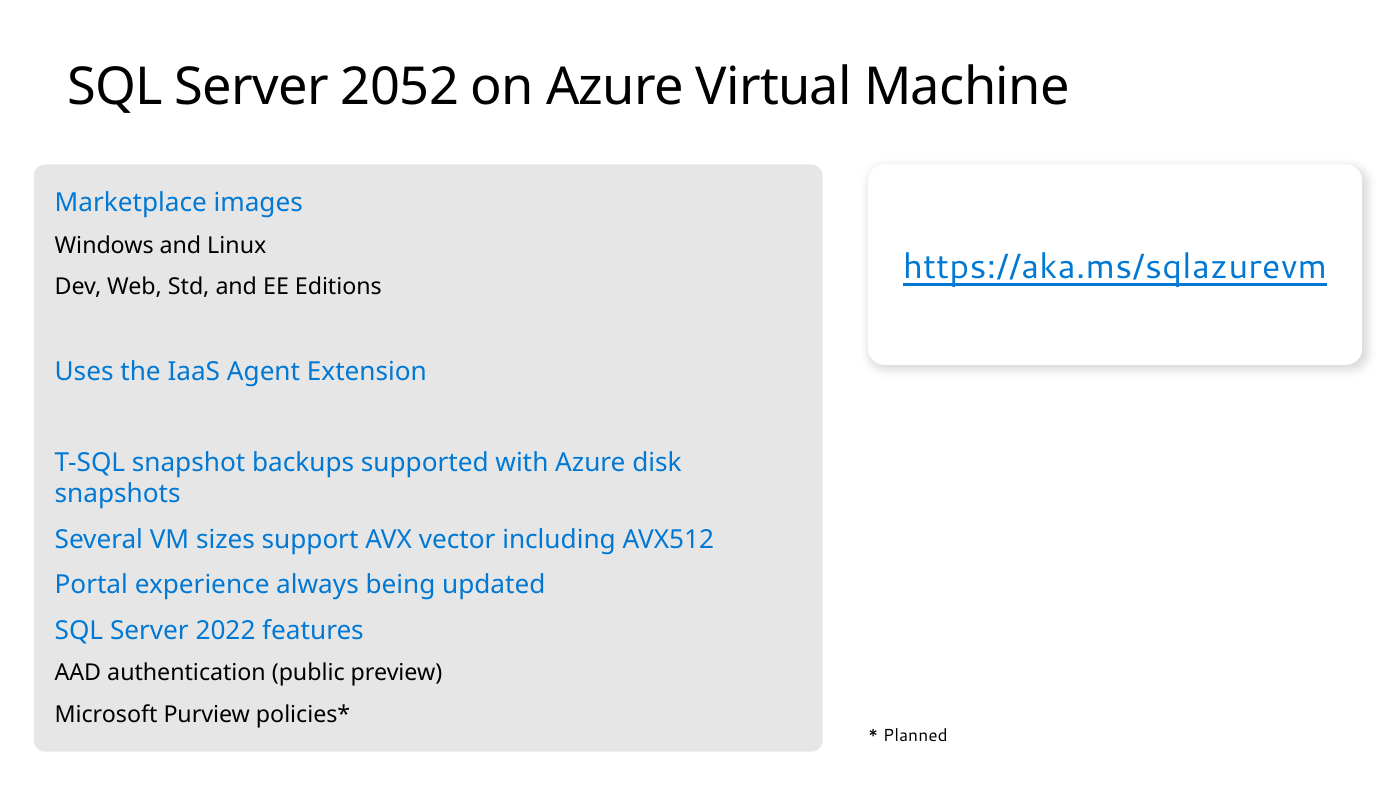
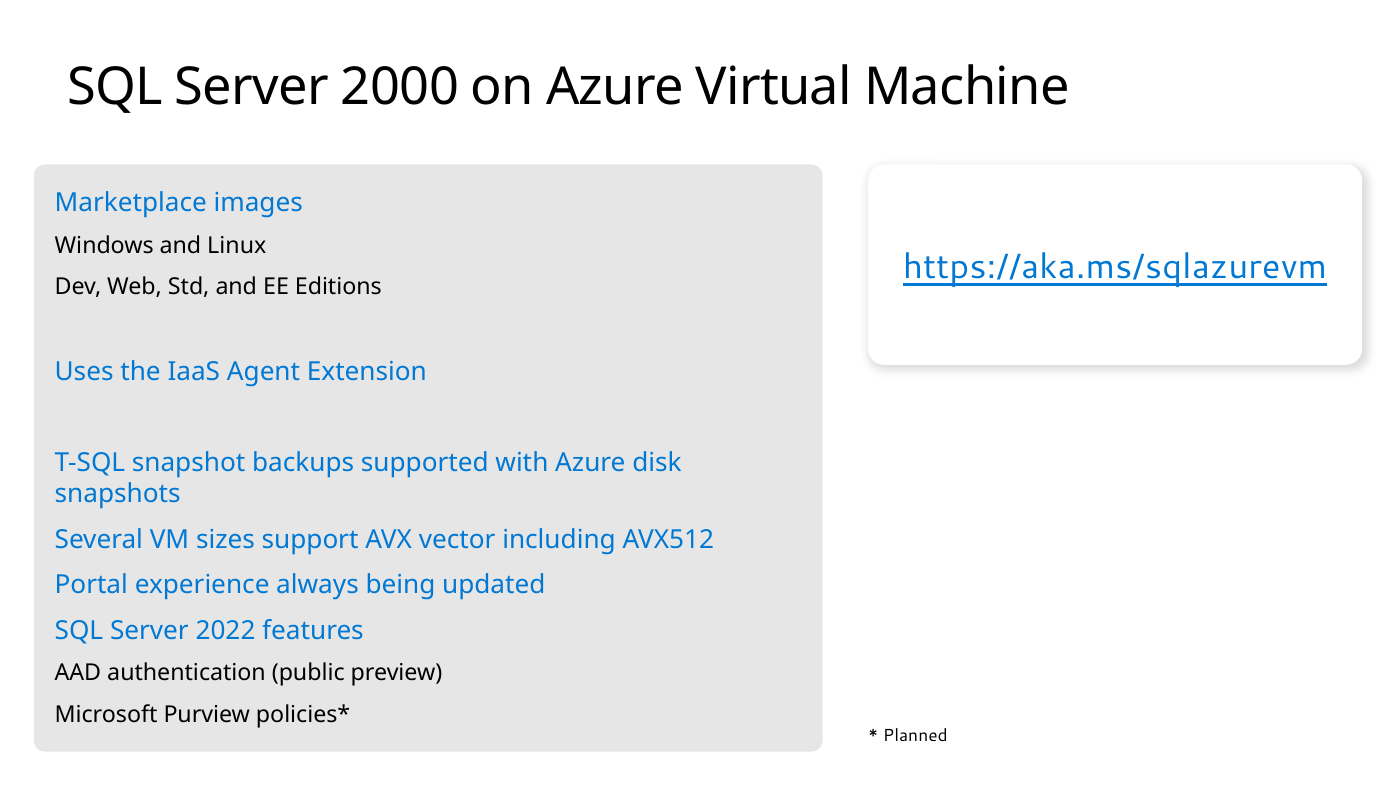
2052: 2052 -> 2000 (400, 87)
